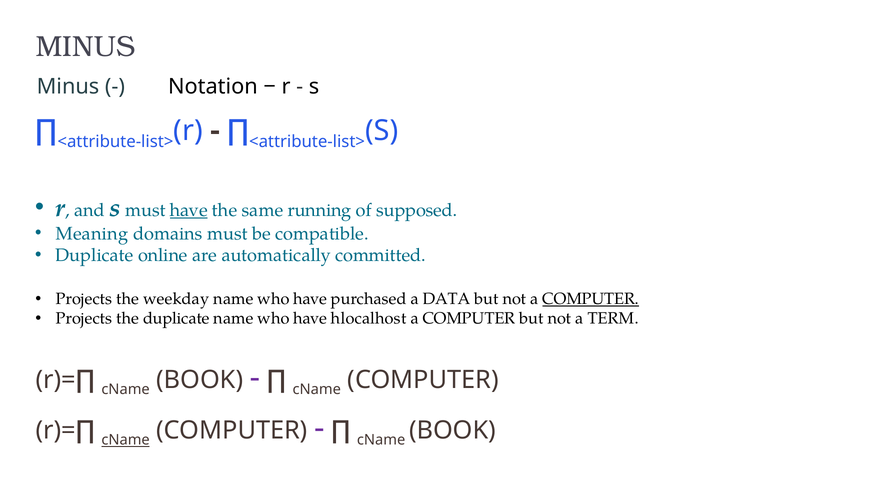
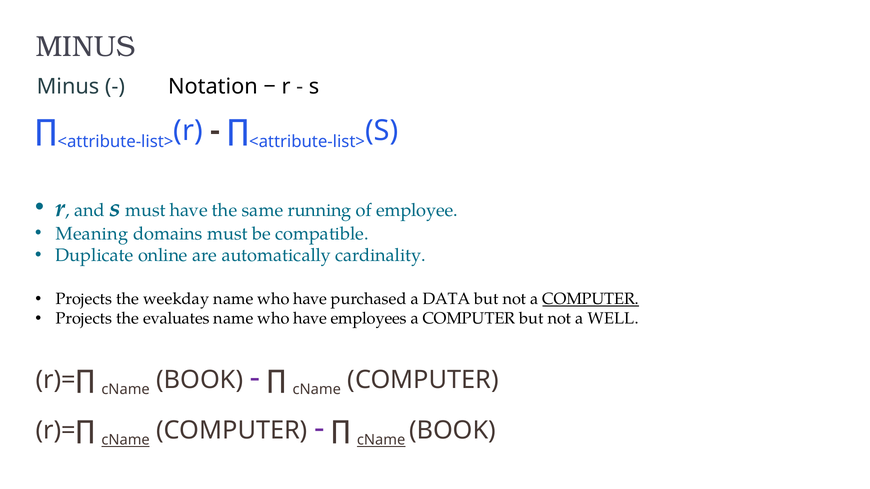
have underline: present -> none (189, 210)
supposed: supposed -> employee (417, 210)
committed: committed -> cardinality (380, 255)
the duplicate: duplicate -> evaluates (176, 319)
hlocalhost: hlocalhost -> employees (369, 319)
TERM: TERM -> WELL (613, 319)
cName underline: none -> present (381, 440)
